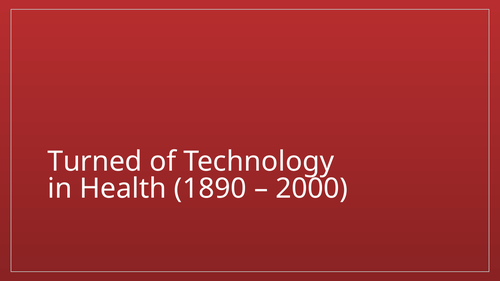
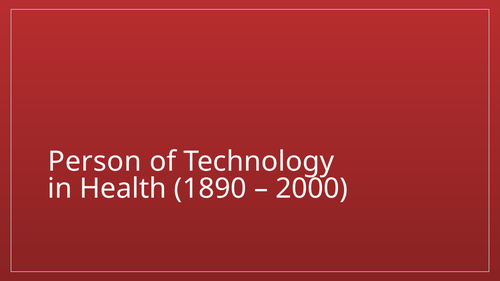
Turned: Turned -> Person (95, 162)
